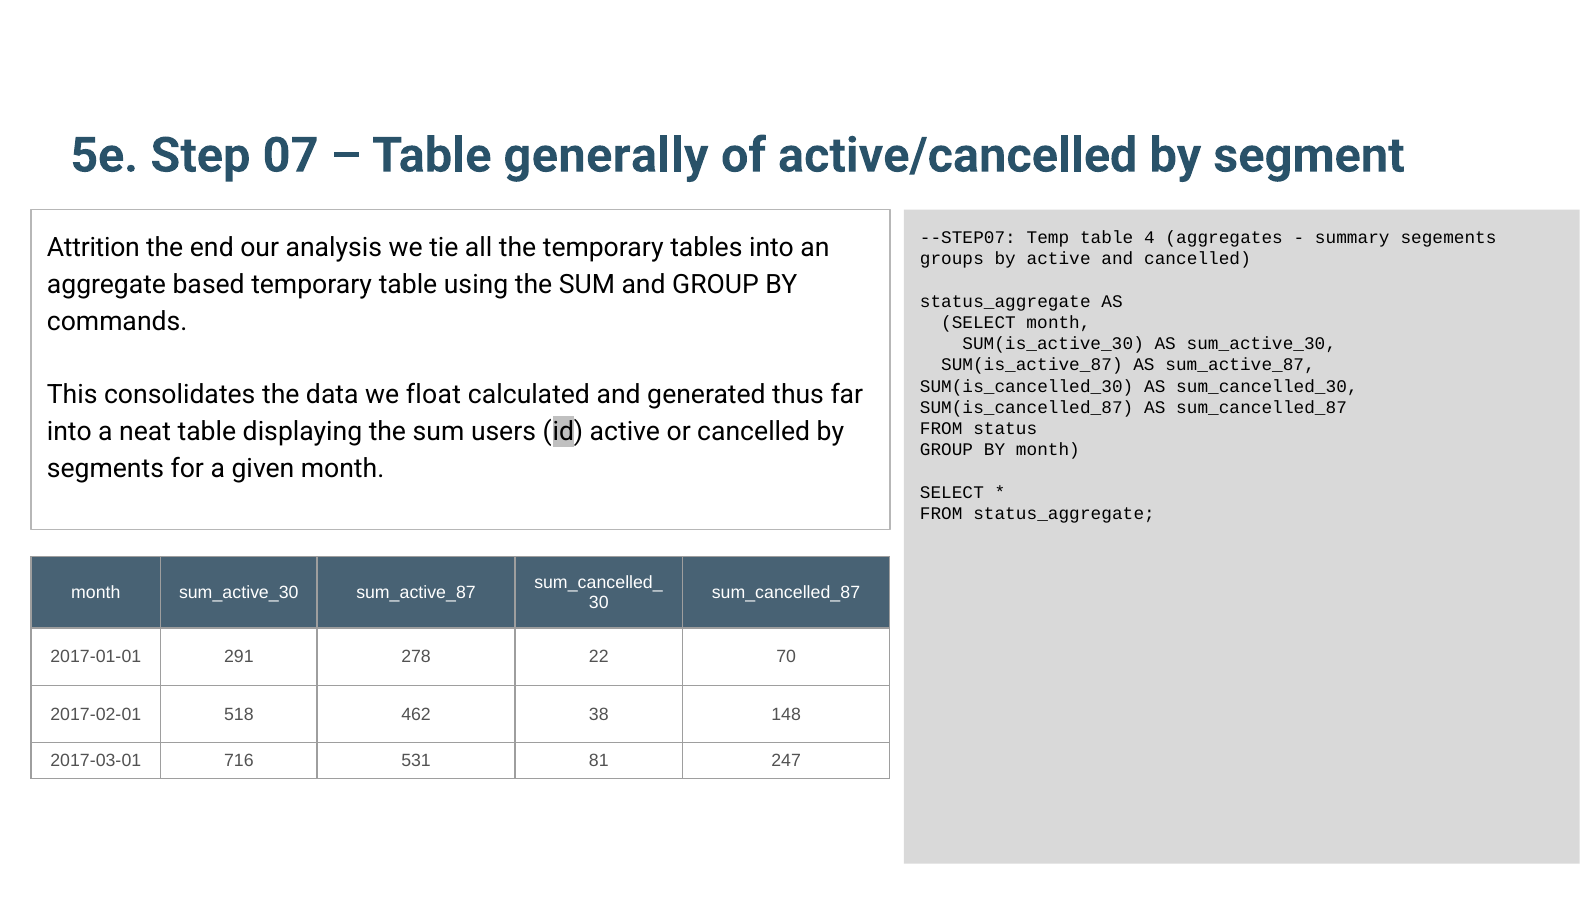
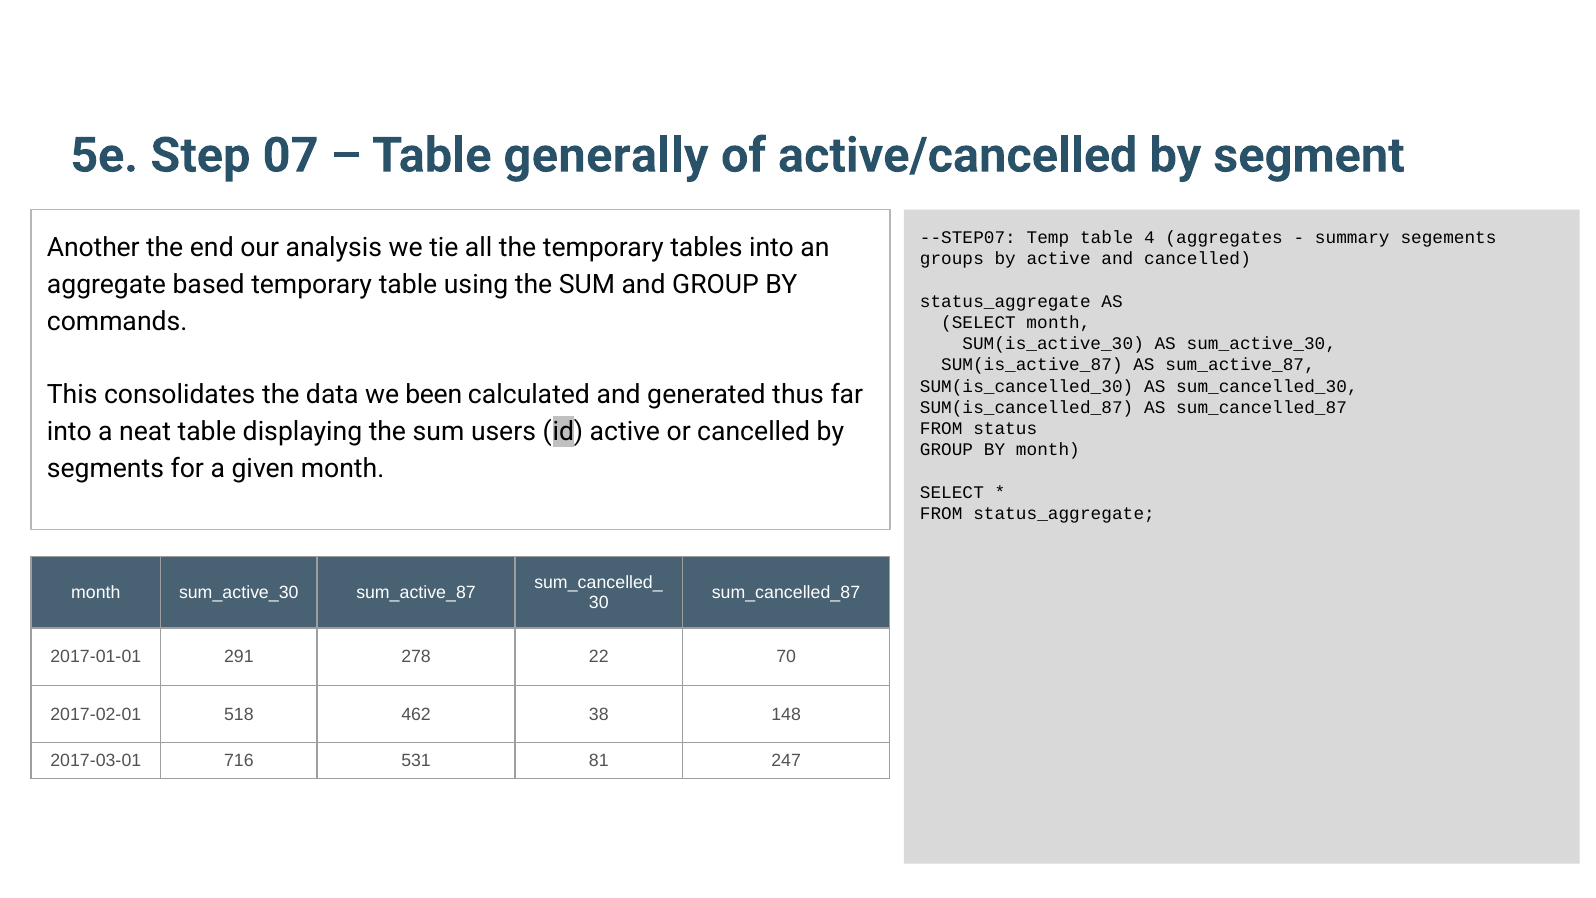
Attrition: Attrition -> Another (93, 248)
float: float -> been (434, 395)
